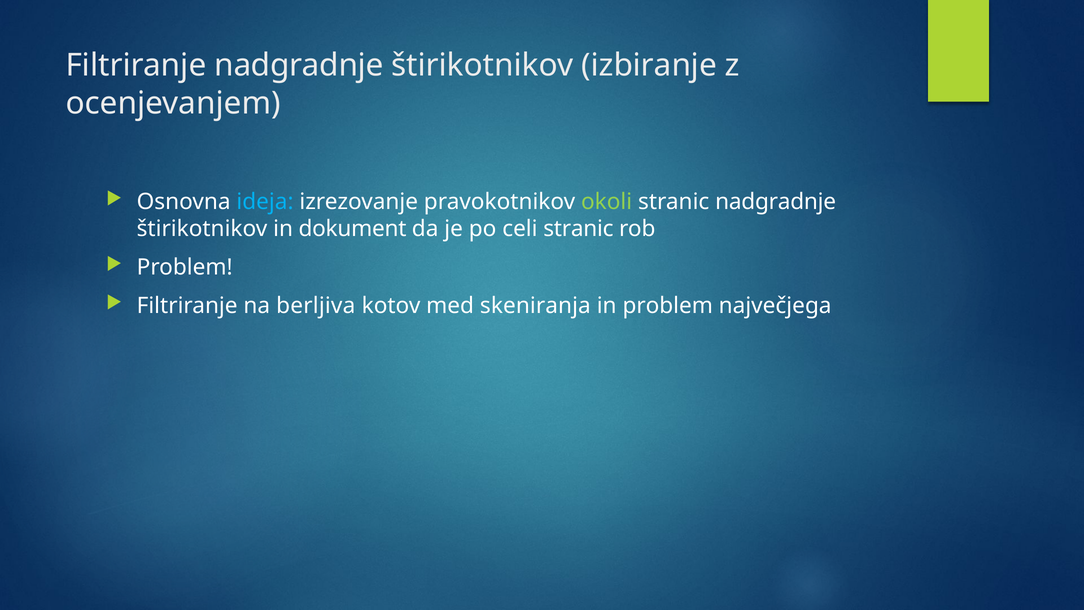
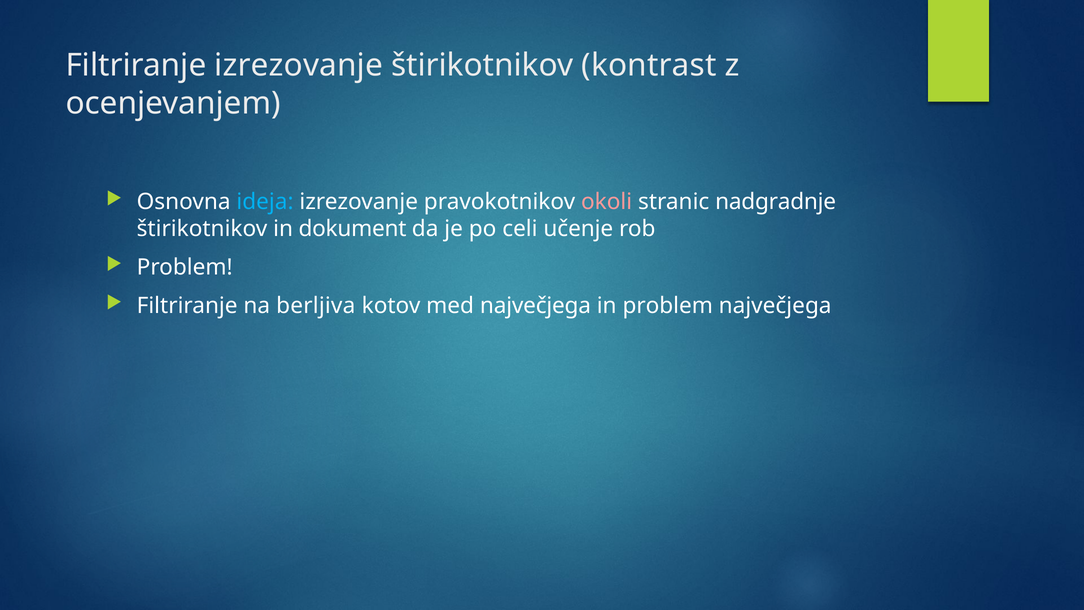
Filtriranje nadgradnje: nadgradnje -> izrezovanje (299, 66)
izbiranje: izbiranje -> kontrast (649, 66)
okoli colour: light green -> pink (607, 202)
celi stranic: stranic -> učenje (578, 229)
med skeniranja: skeniranja -> največjega (536, 306)
